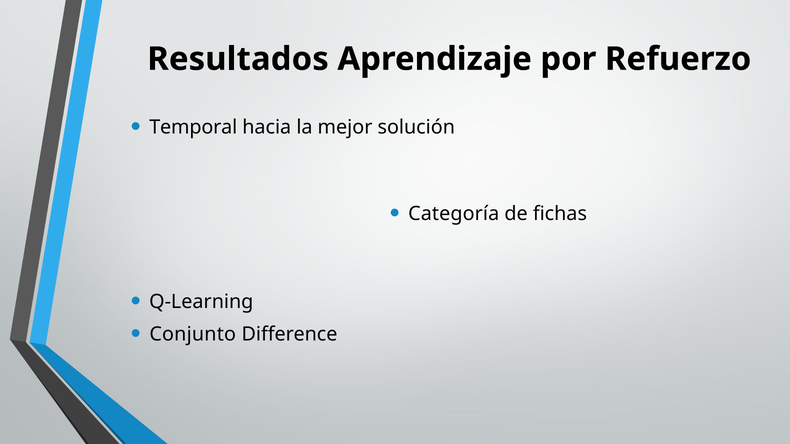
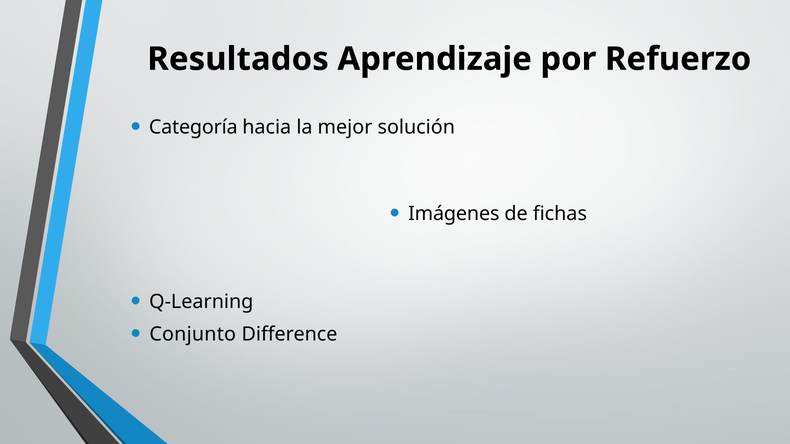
Temporal: Temporal -> Categoría (193, 127)
Categoría: Categoría -> Imágenes (454, 214)
